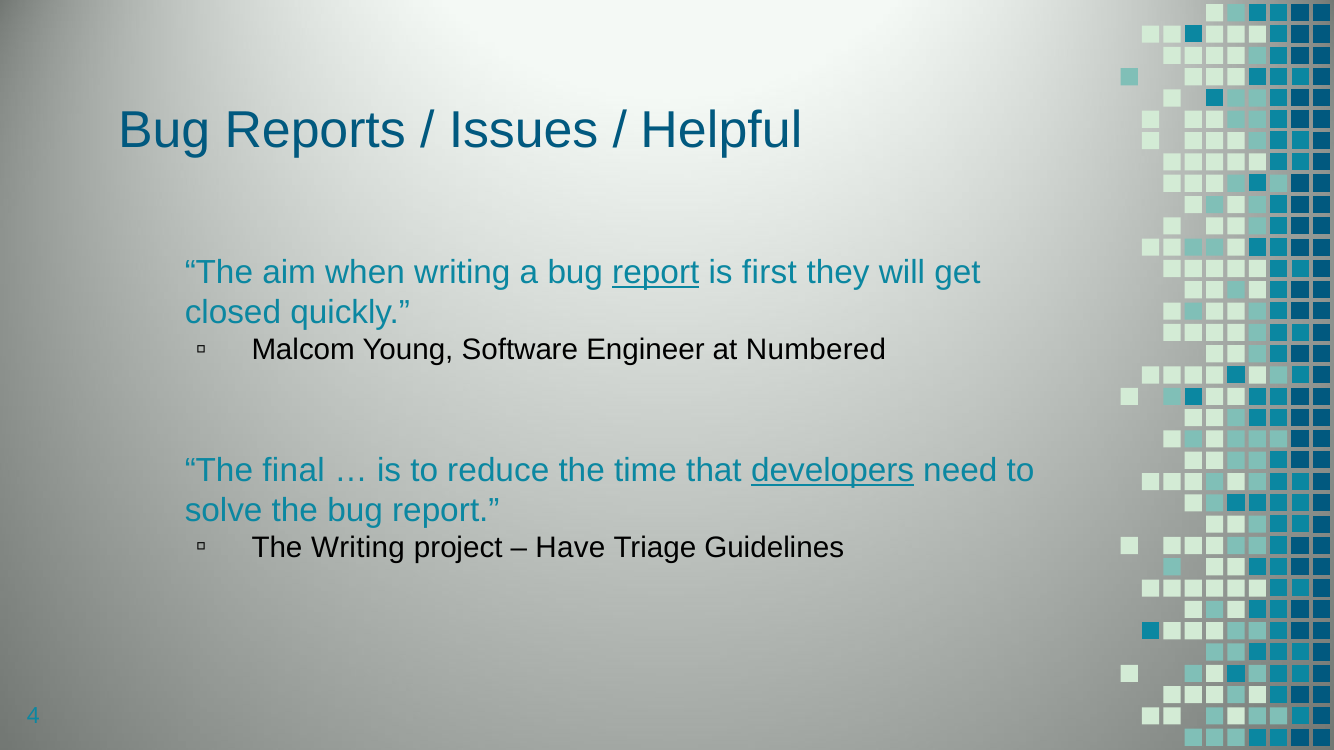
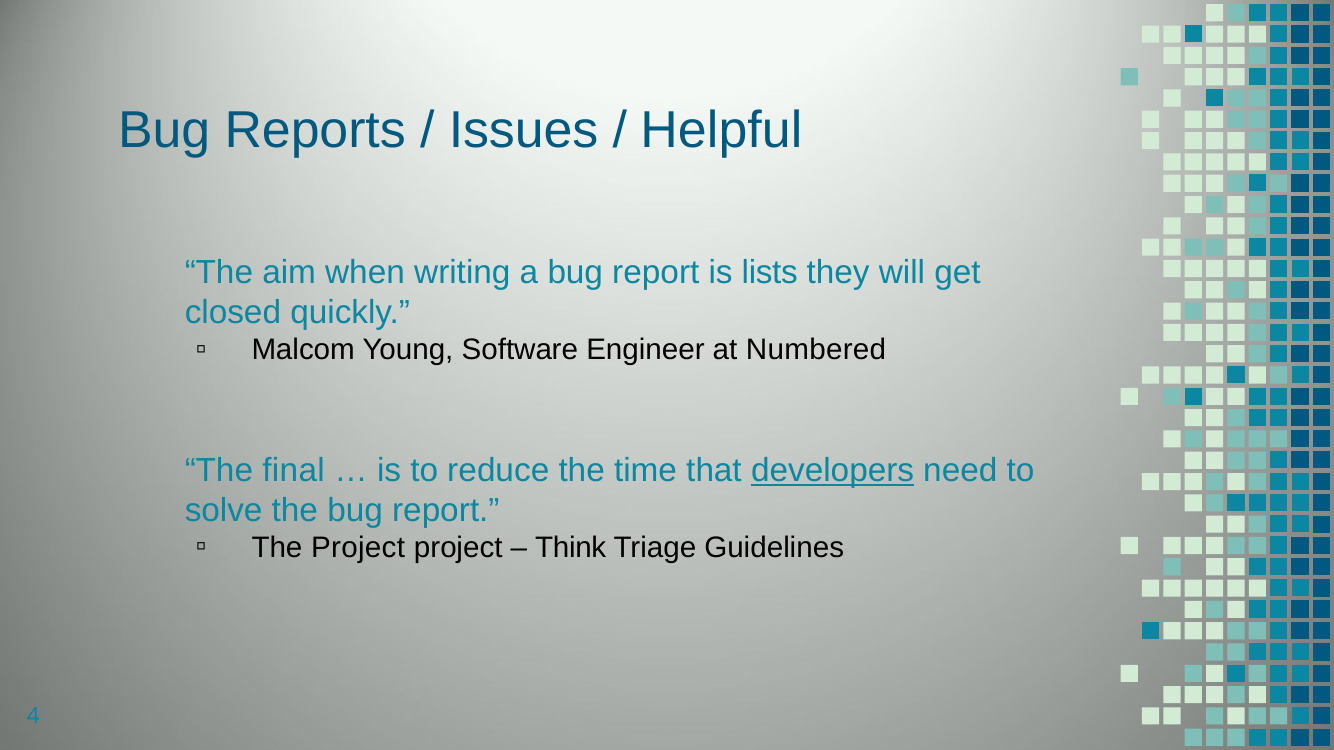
report underline: present -> none (656, 273)
first: first -> lists (770, 273)
The Writing: Writing -> Project (358, 548)
Have: Have -> Think (571, 548)
